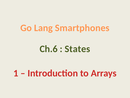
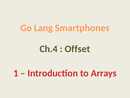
Ch.6: Ch.6 -> Ch.4 (49, 49)
States: States -> Offset (77, 49)
